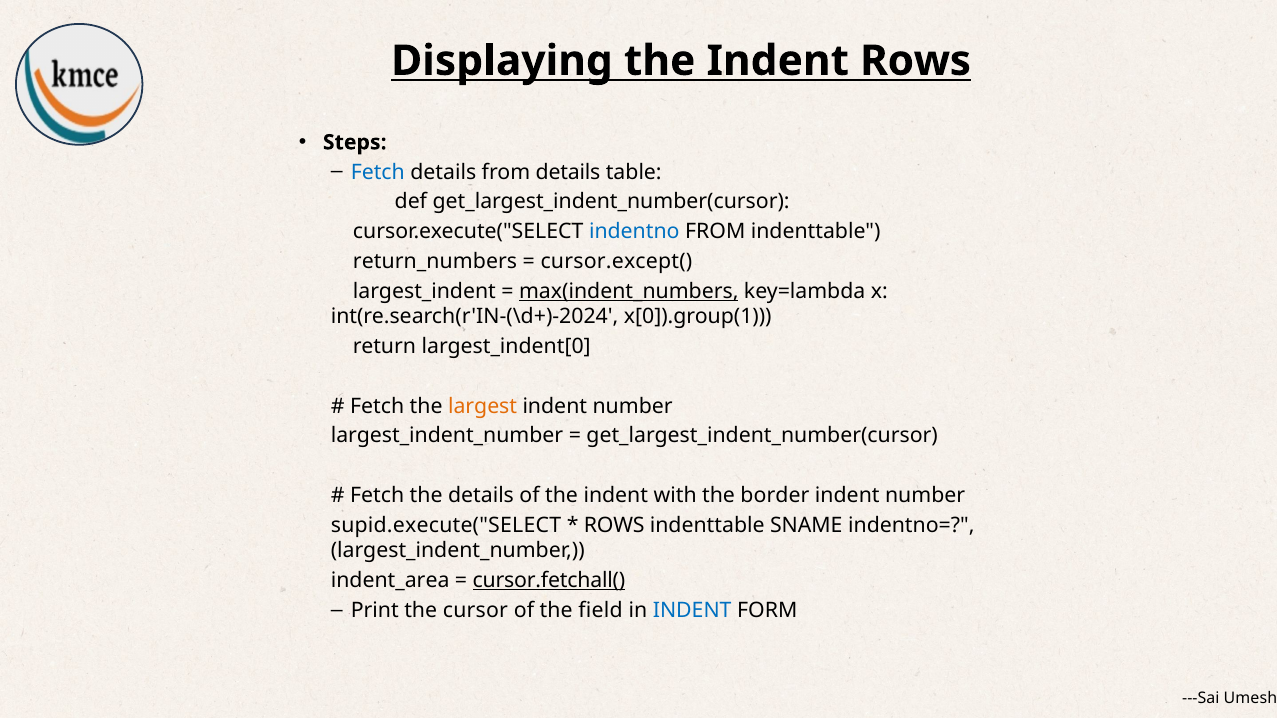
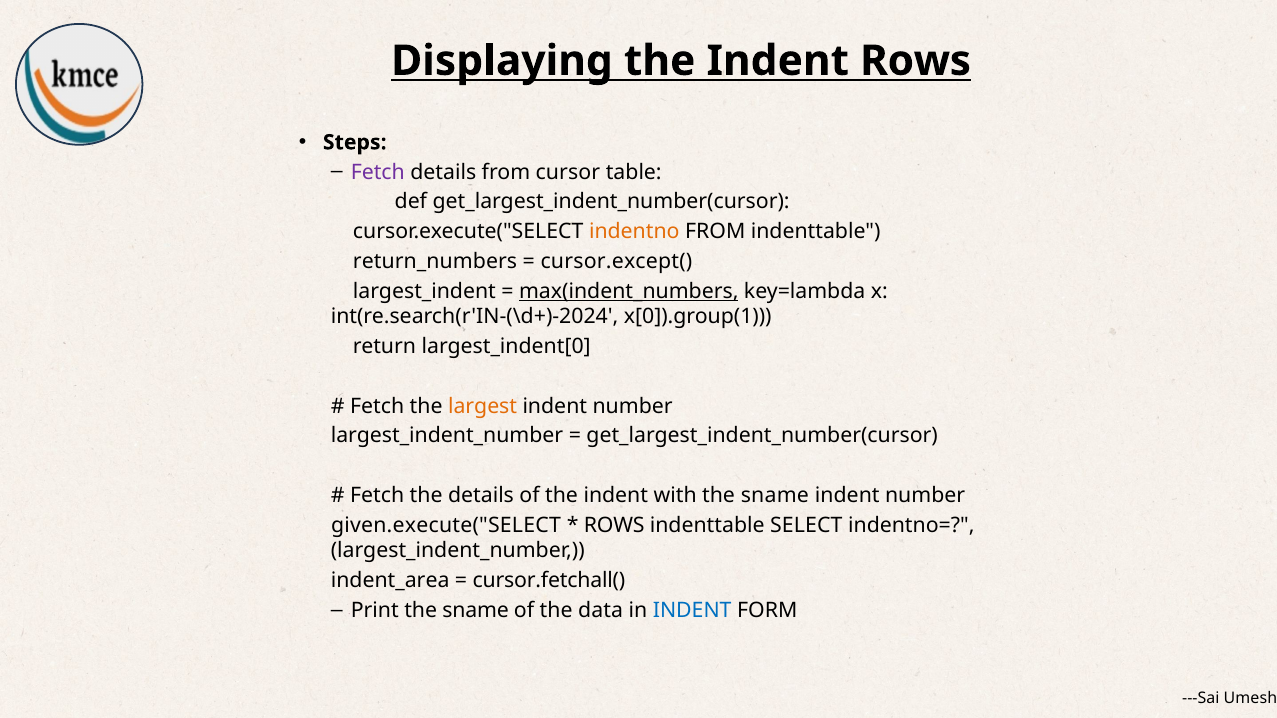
Fetch colour: blue -> purple (378, 172)
from details: details -> cursor (568, 172)
indentno colour: blue -> orange (634, 232)
with the border: border -> sname (775, 496)
supid.execute("SELECT: supid.execute("SELECT -> given.execute("SELECT (446, 525)
SNAME: SNAME -> SELECT (806, 525)
cursor.fetchall( underline: present -> none (549, 581)
Print the cursor: cursor -> sname (476, 611)
field: field -> data (601, 611)
